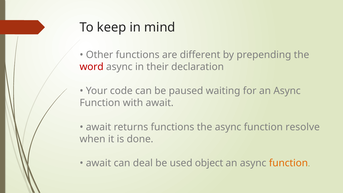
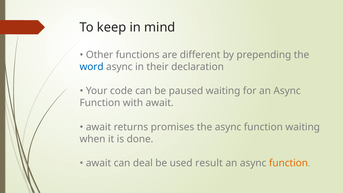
word colour: red -> blue (92, 67)
returns functions: functions -> promises (172, 127)
function resolve: resolve -> waiting (303, 127)
object: object -> result (209, 163)
